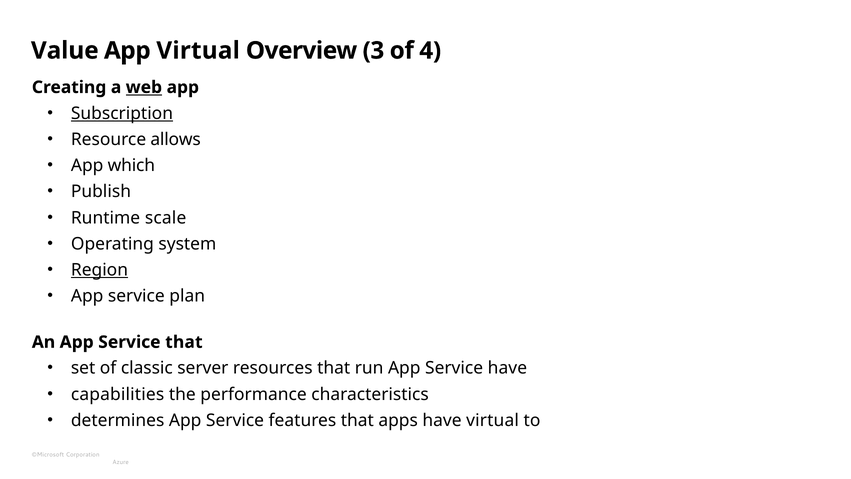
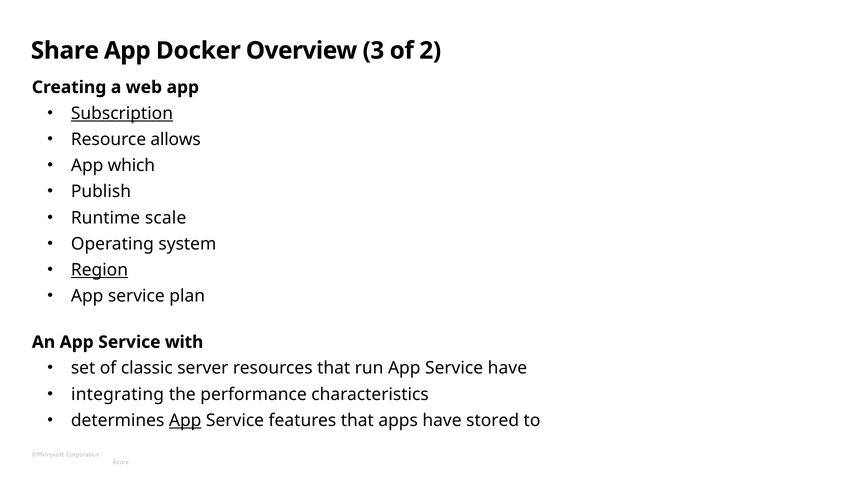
Value: Value -> Share (65, 51)
App Virtual: Virtual -> Docker (198, 51)
4: 4 -> 2 (430, 51)
web underline: present -> none (144, 87)
Service that: that -> with (184, 342)
capabilities: capabilities -> integrating (118, 394)
App underline: none -> present (185, 420)
have virtual: virtual -> stored (493, 420)
